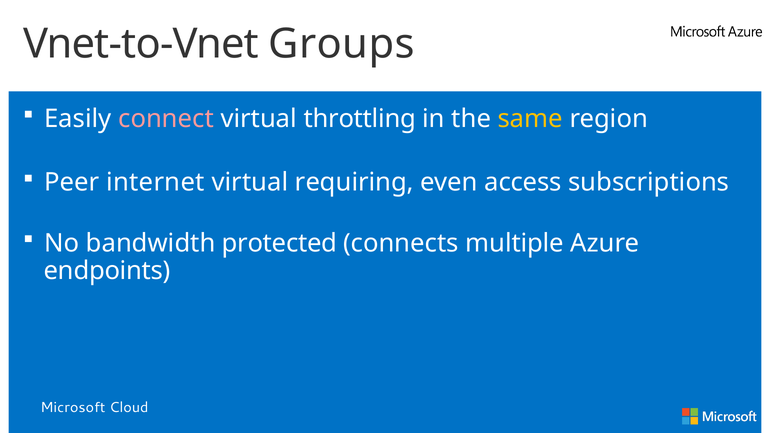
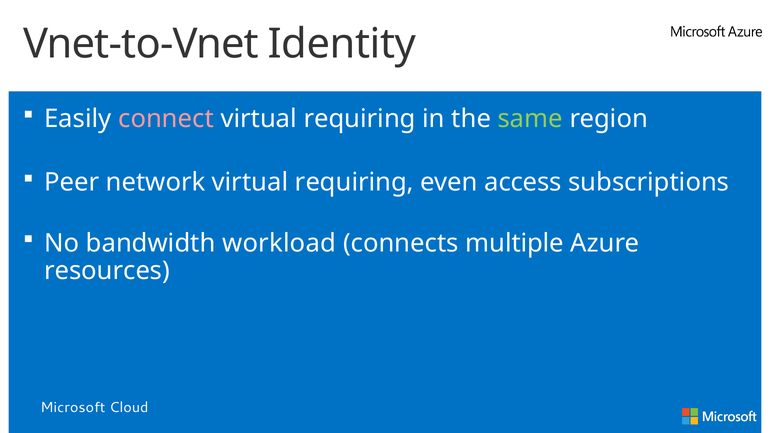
Groups: Groups -> Identity (342, 44)
throttling: throttling -> requiring (360, 119)
same colour: yellow -> light green (530, 119)
internet: internet -> network (156, 183)
protected: protected -> workload (279, 243)
endpoints: endpoints -> resources (107, 271)
